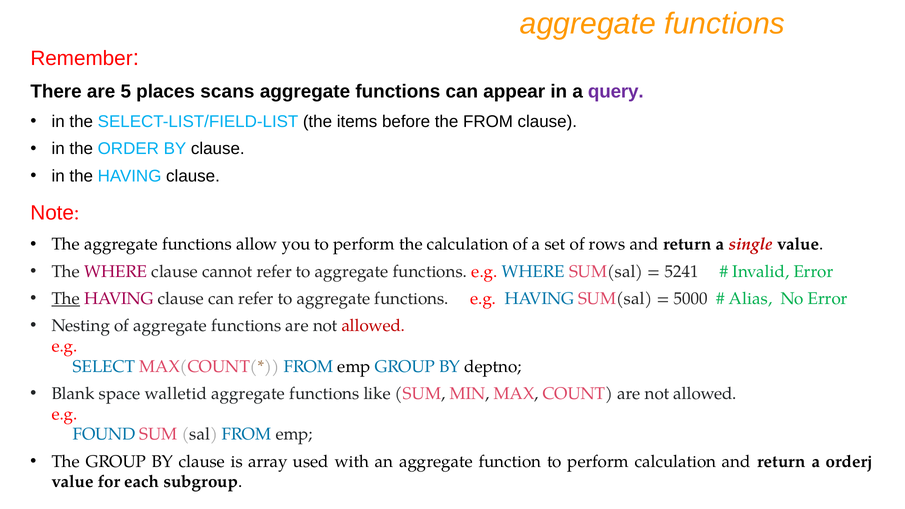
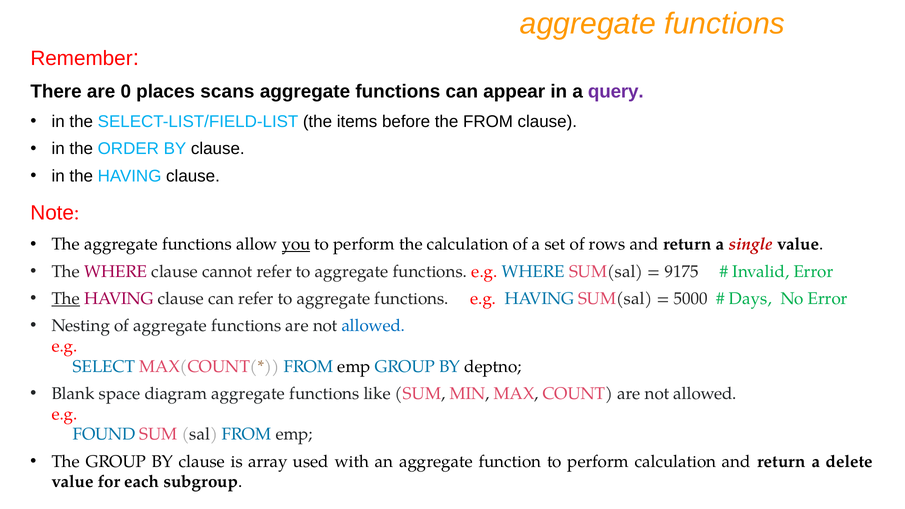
5: 5 -> 0 (126, 91)
you underline: none -> present (296, 244)
5241: 5241 -> 9175 (682, 272)
Alias: Alias -> Days (751, 299)
allowed colour: red -> blue (373, 326)
walletid: walletid -> diagram (176, 394)
orderj: orderj -> delete (849, 462)
